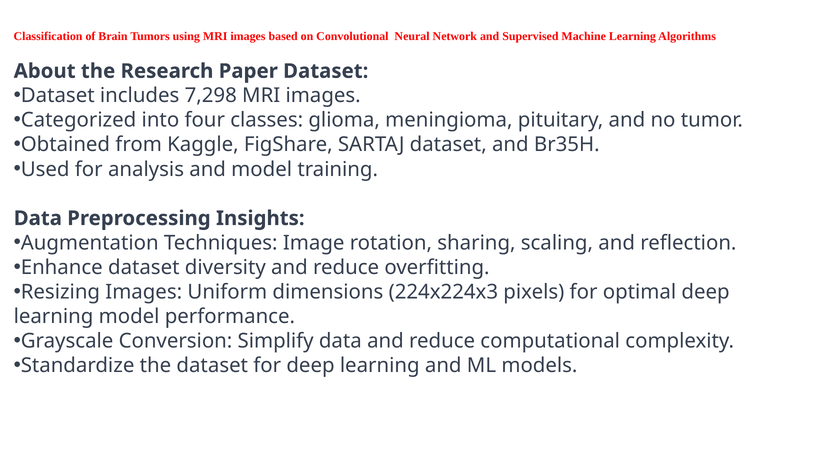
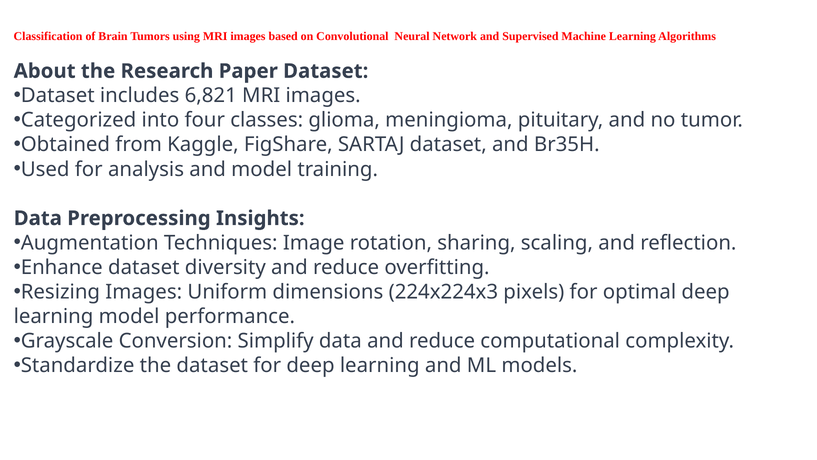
7,298: 7,298 -> 6,821 (211, 96)
